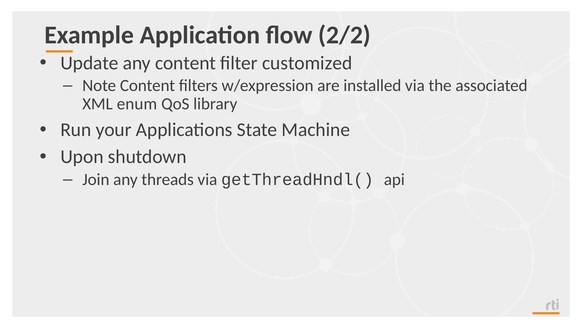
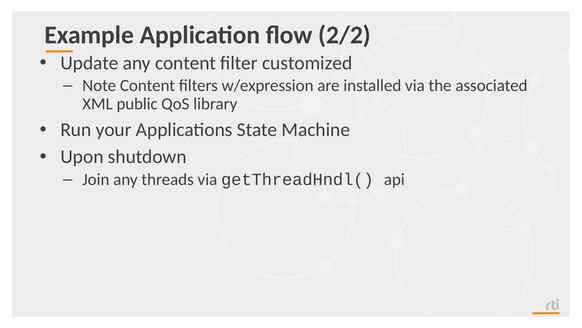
enum: enum -> public (137, 104)
